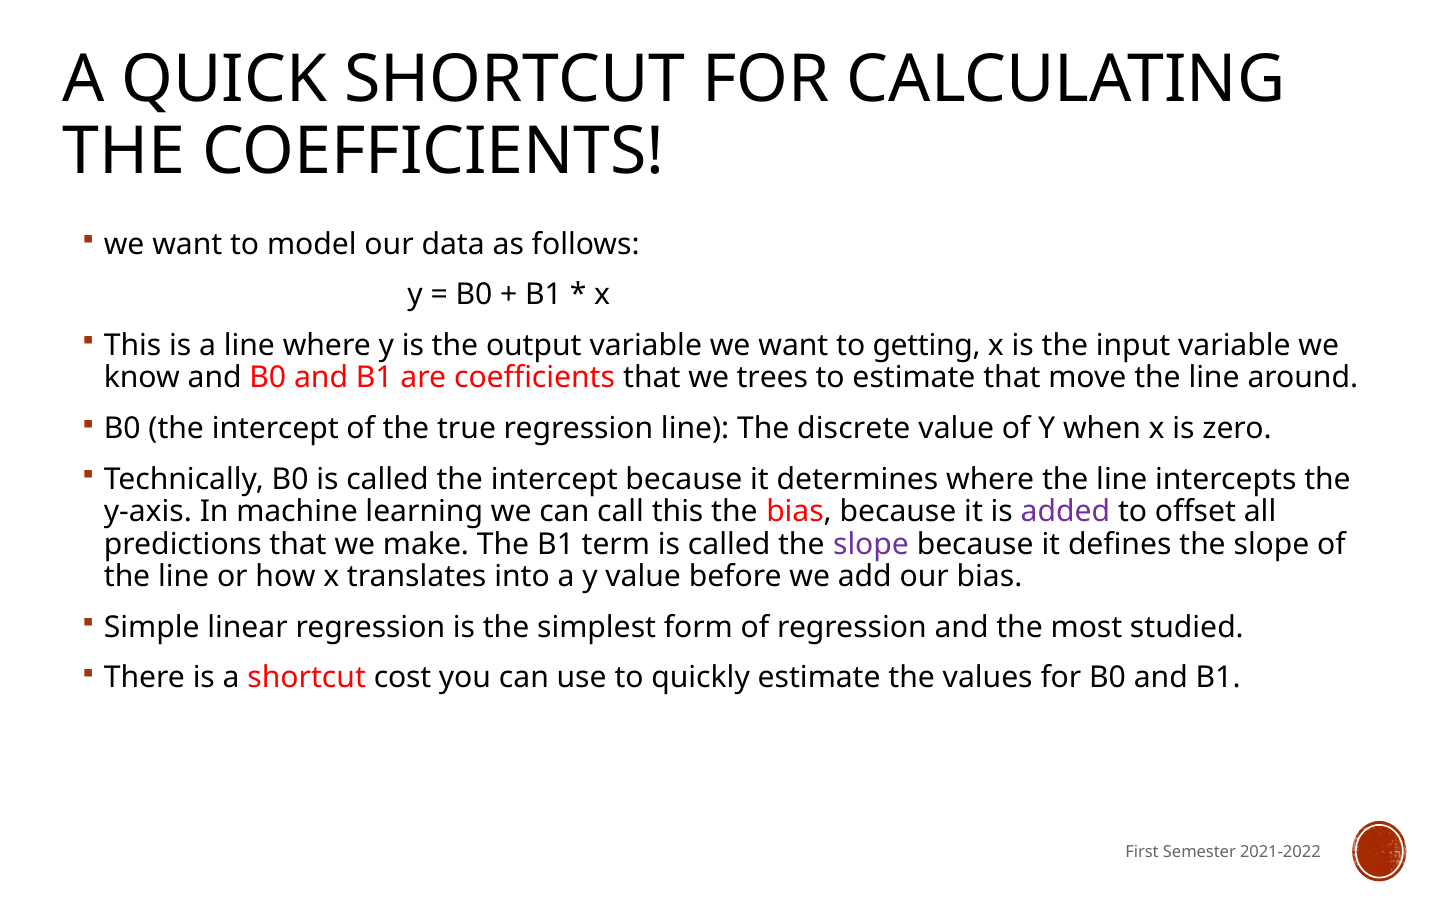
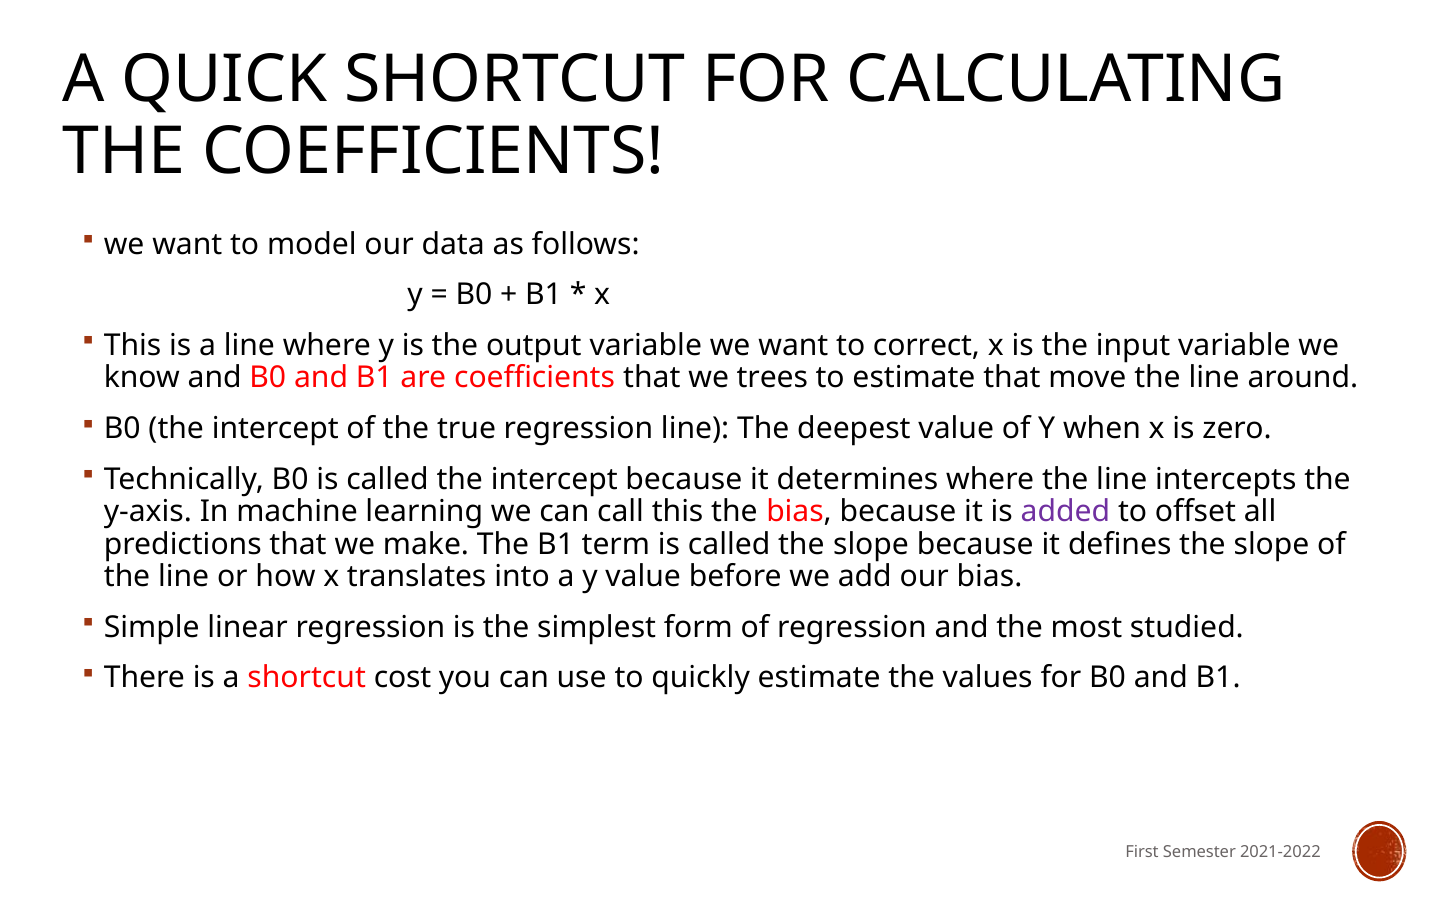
getting: getting -> correct (926, 345)
discrete: discrete -> deepest (854, 428)
slope colour: purple -> black (871, 544)
